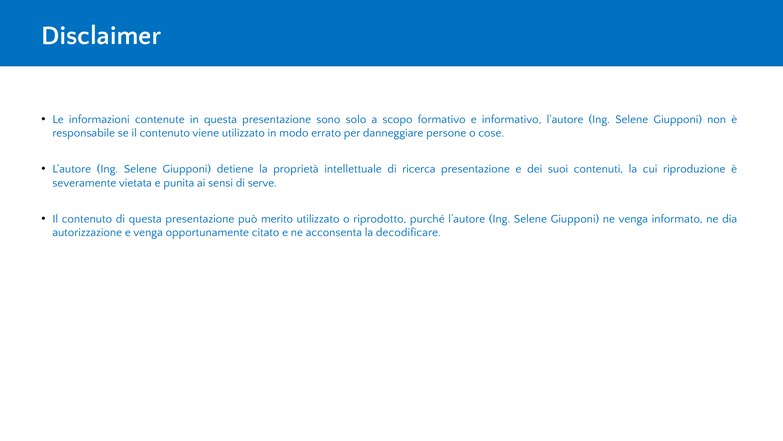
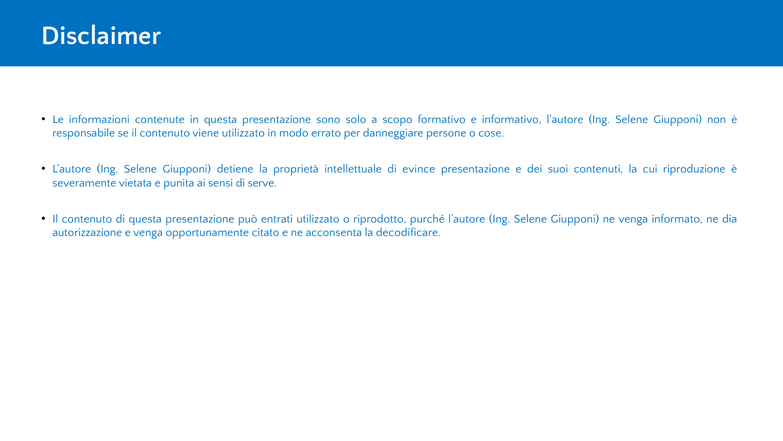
ricerca: ricerca -> evince (419, 169)
merito: merito -> entrati (277, 219)
